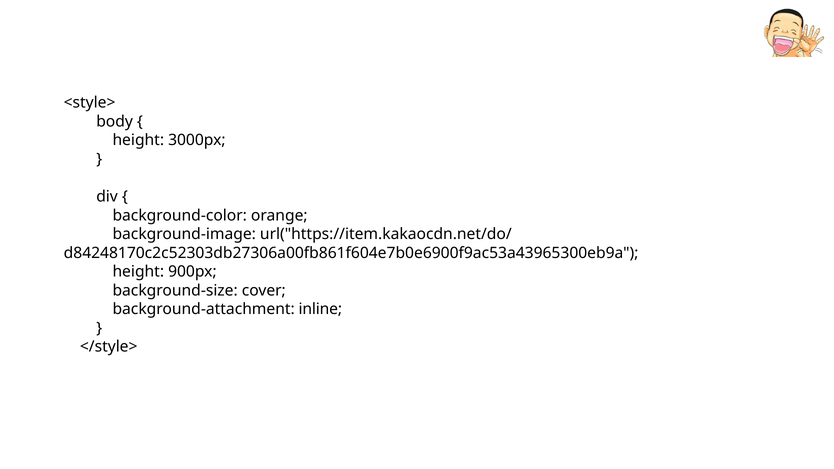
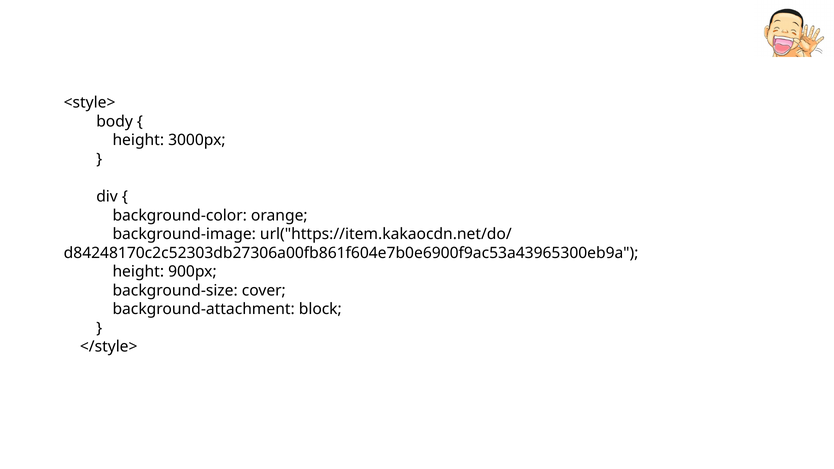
inline: inline -> block (320, 309)
